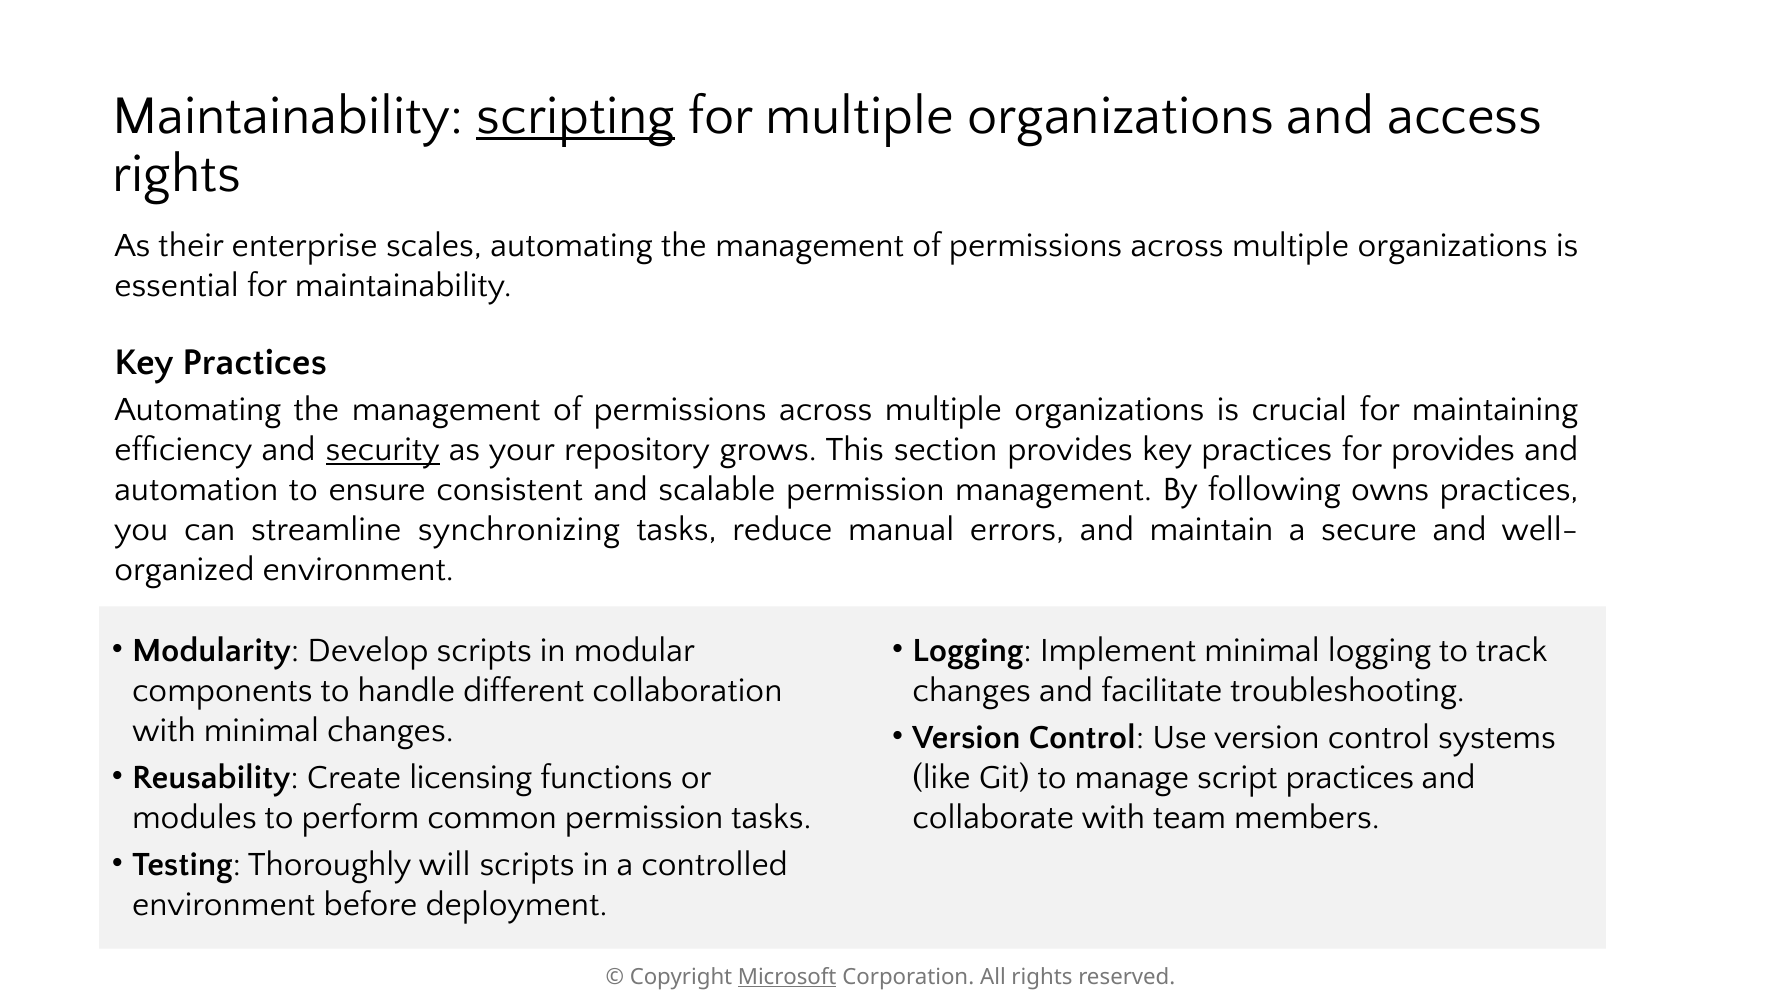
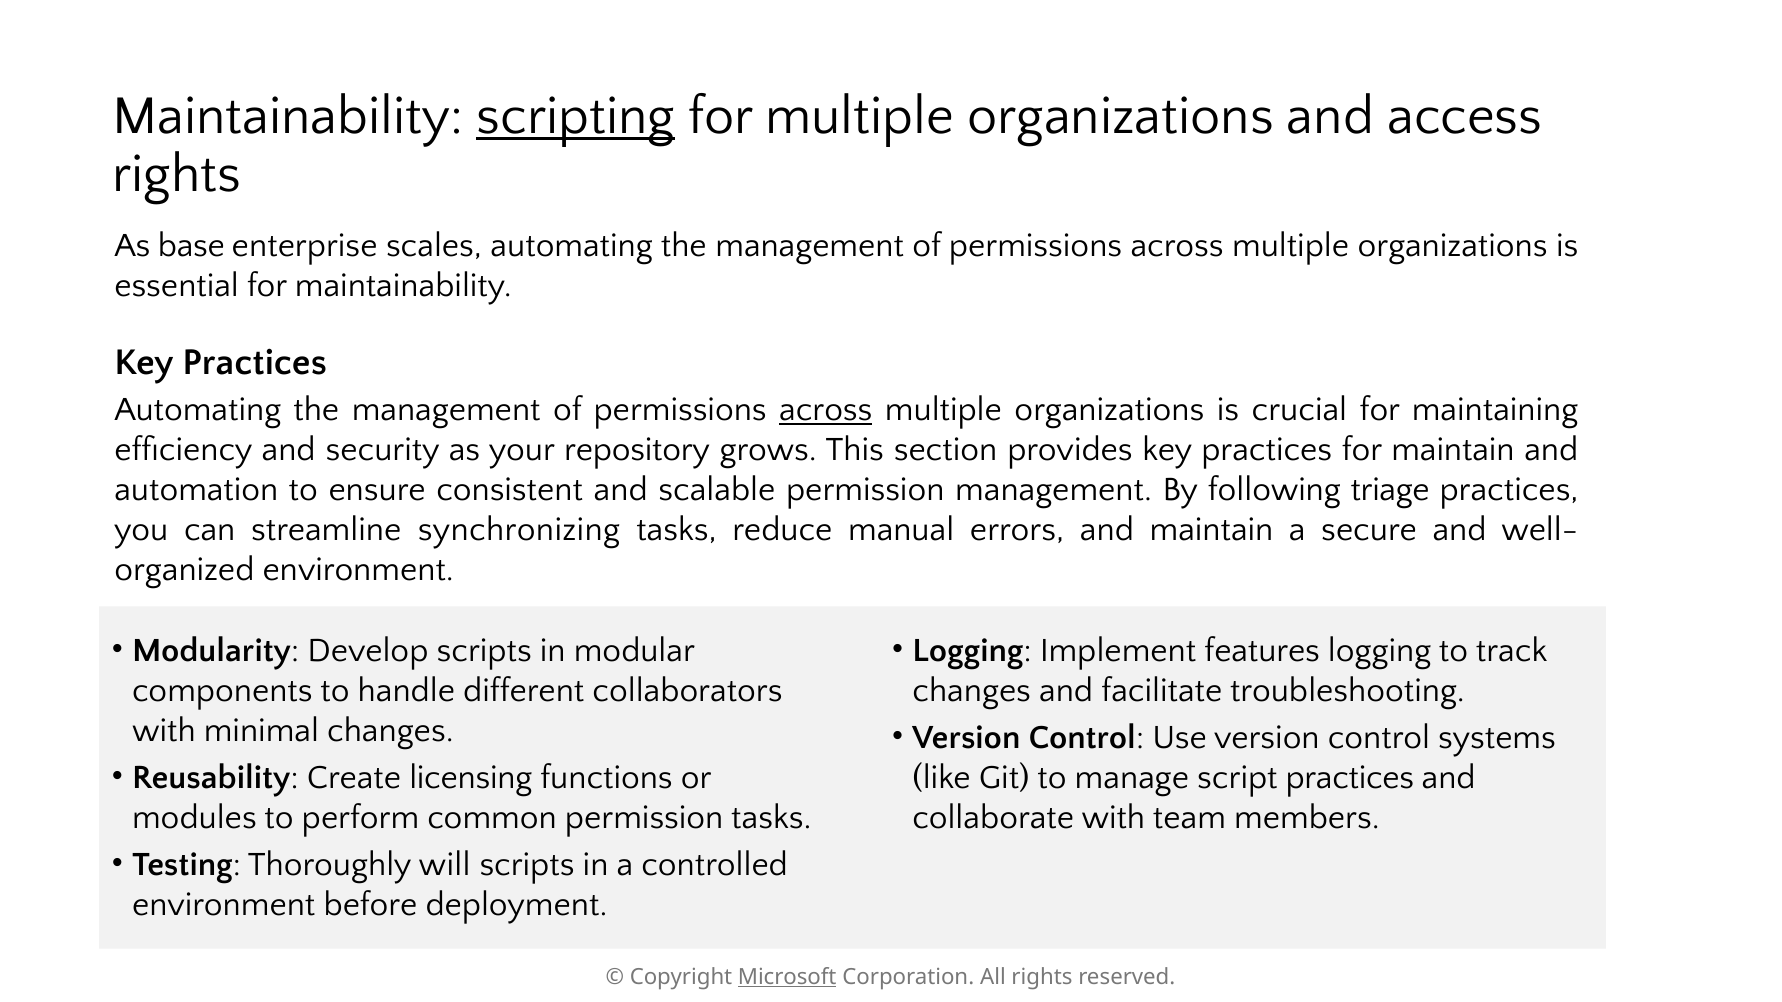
their: their -> base (191, 245)
across underline: none -> present (826, 409)
security underline: present -> none (383, 449)
for provides: provides -> maintain (1453, 449)
owns: owns -> triage (1390, 490)
Implement minimal: minimal -> features (1262, 651)
collaboration: collaboration -> collaborators (688, 691)
